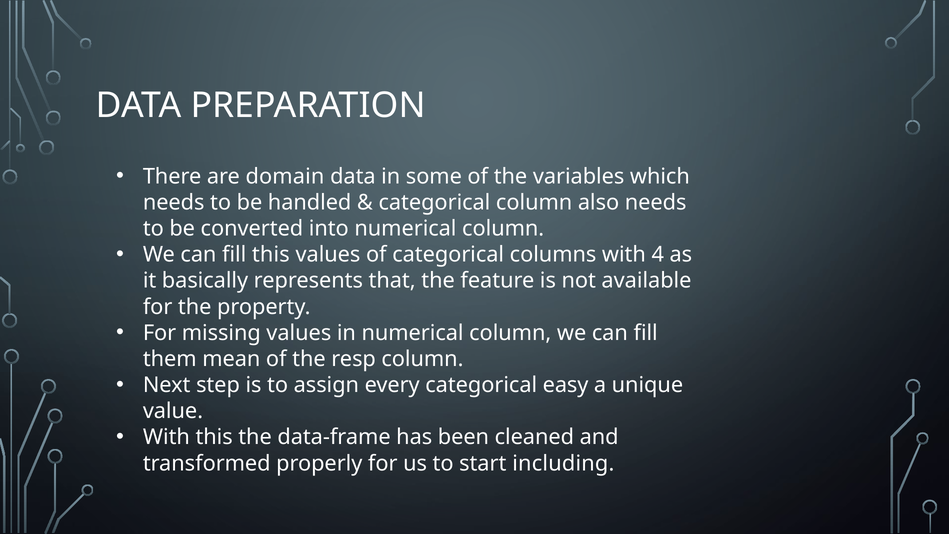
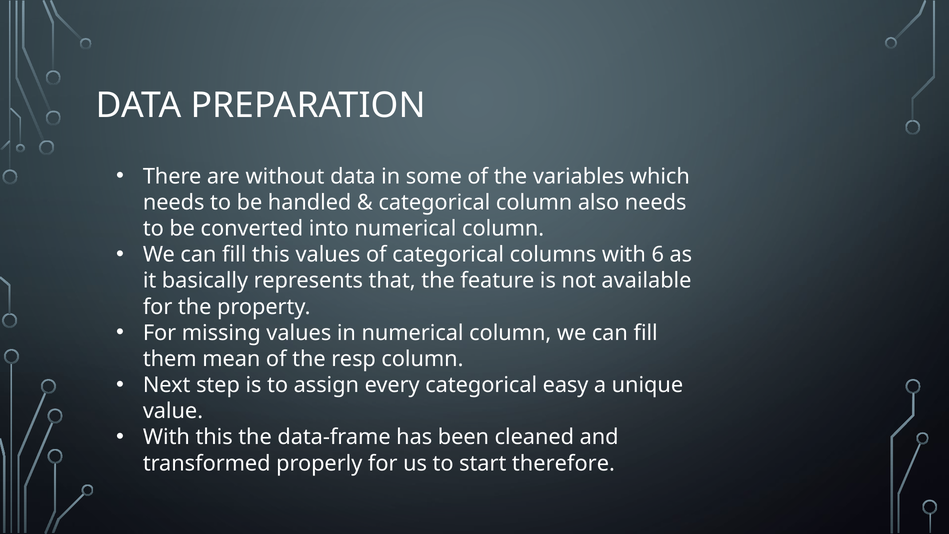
domain: domain -> without (285, 176)
4: 4 -> 6 (658, 255)
including: including -> therefore (563, 463)
